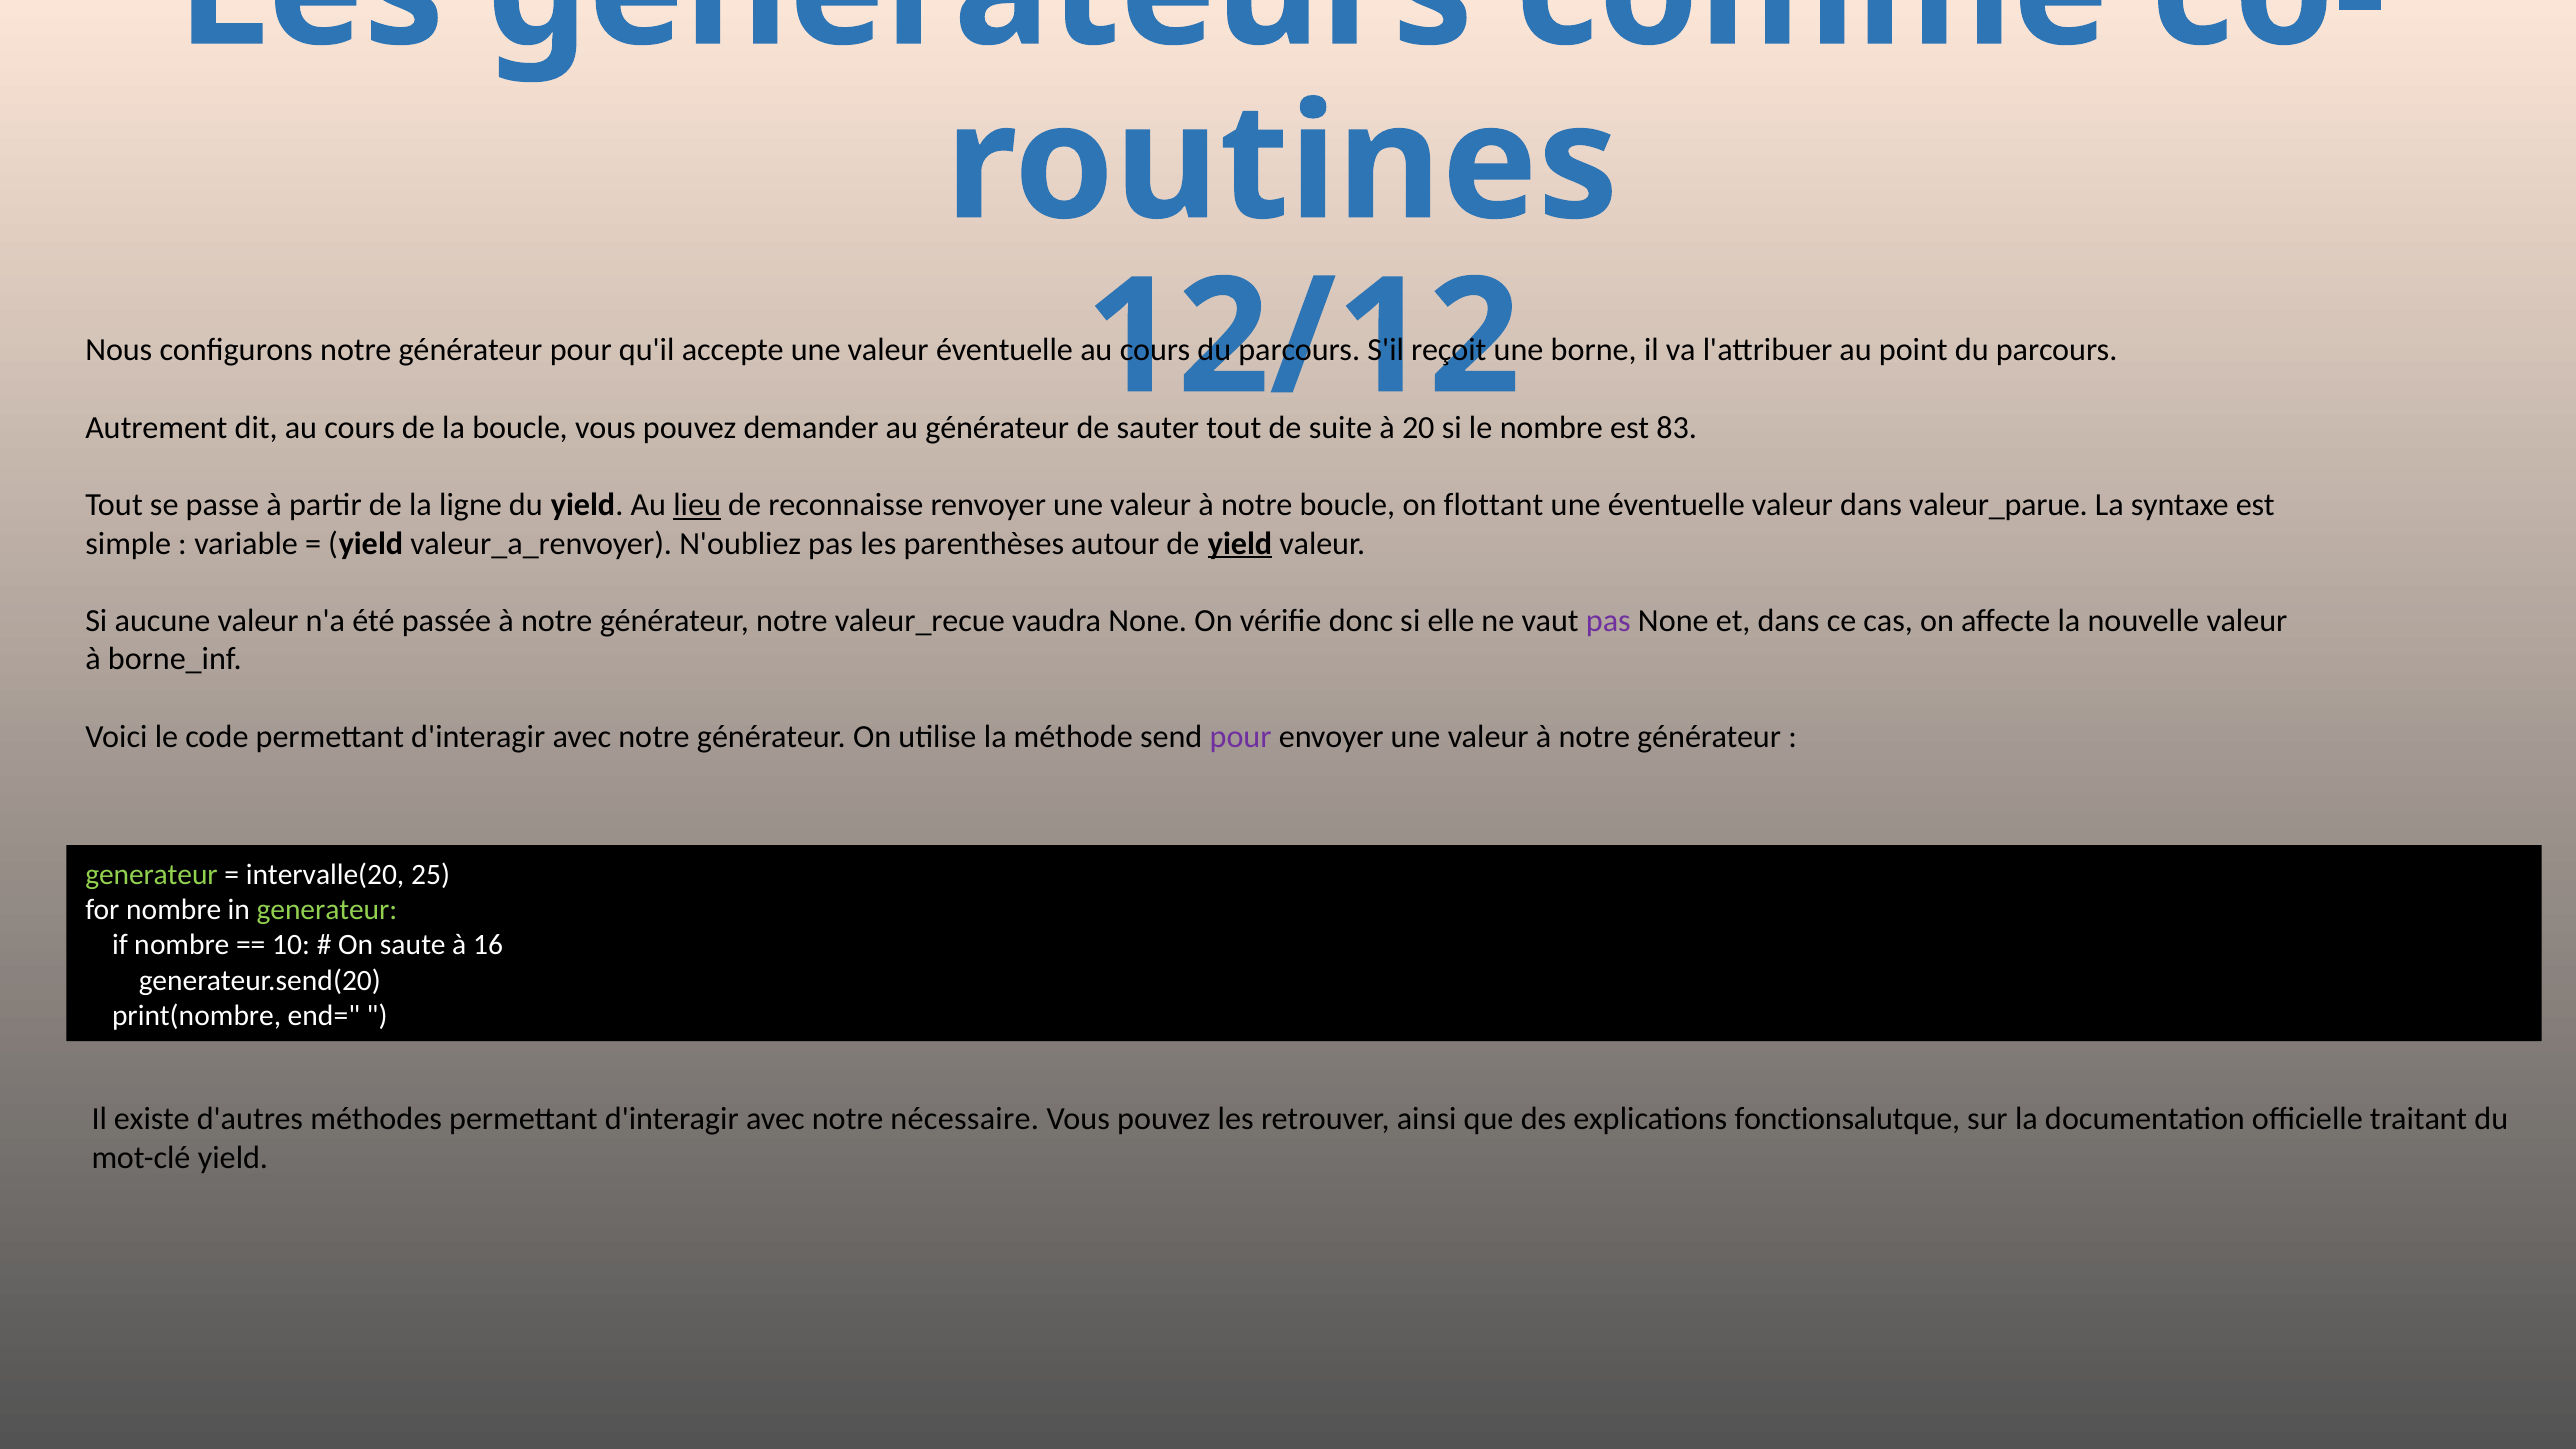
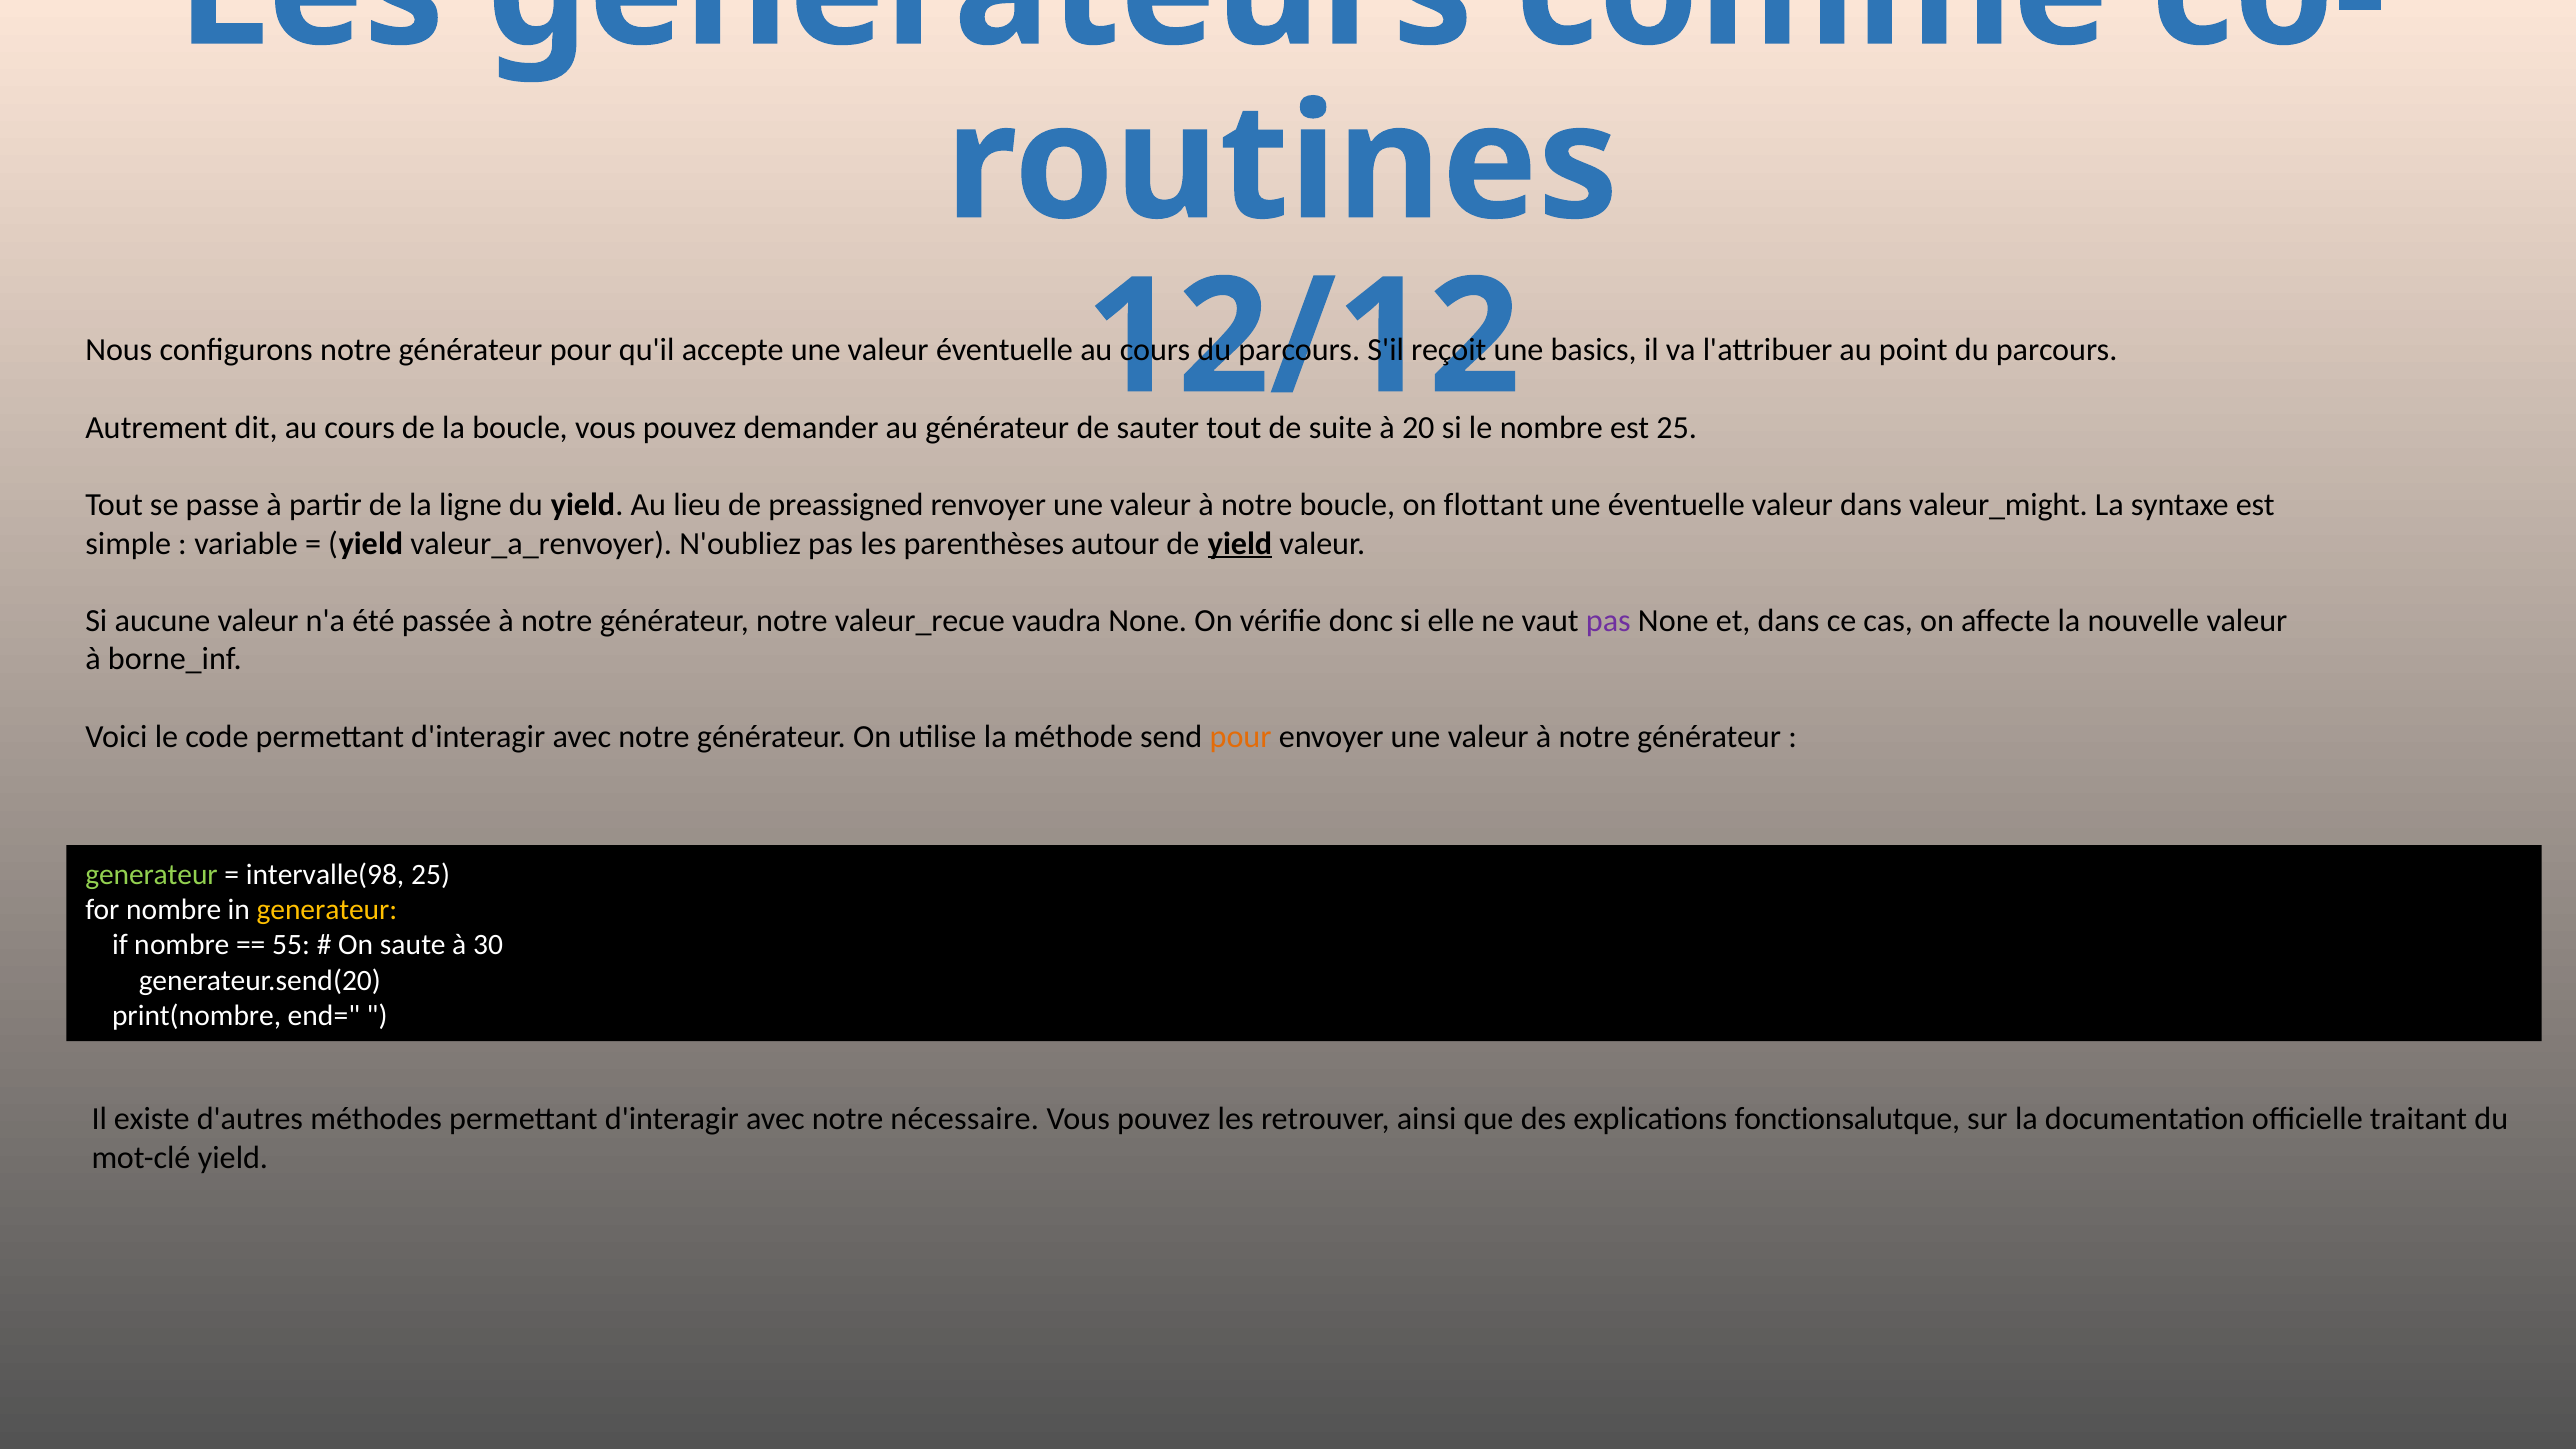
borne: borne -> basics (1594, 350)
est 83: 83 -> 25 (1677, 428)
lieu underline: present -> none (697, 505)
reconnaisse: reconnaisse -> preassigned (846, 505)
valeur_parue: valeur_parue -> valeur_might (1998, 505)
pour colour: purple -> orange (1241, 737)
intervalle(20: intervalle(20 -> intervalle(98 (325, 874)
generateur colour: light green -> yellow (327, 910)
10: 10 -> 55 (291, 945)
16: 16 -> 30 (488, 945)
